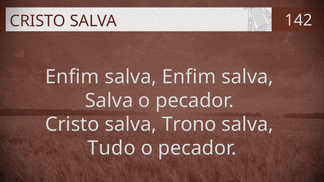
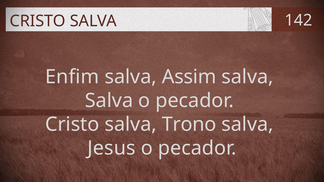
salva Enfim: Enfim -> Assim (189, 77)
Tudo: Tudo -> Jesus (112, 148)
